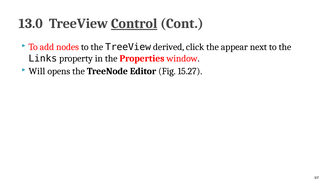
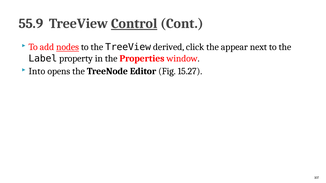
13.0: 13.0 -> 55.9 (31, 24)
nodes underline: none -> present (68, 47)
Links: Links -> Label (43, 59)
Will: Will -> Into (37, 71)
